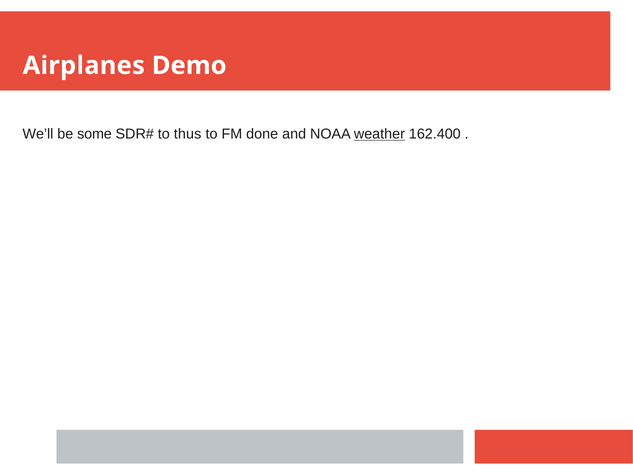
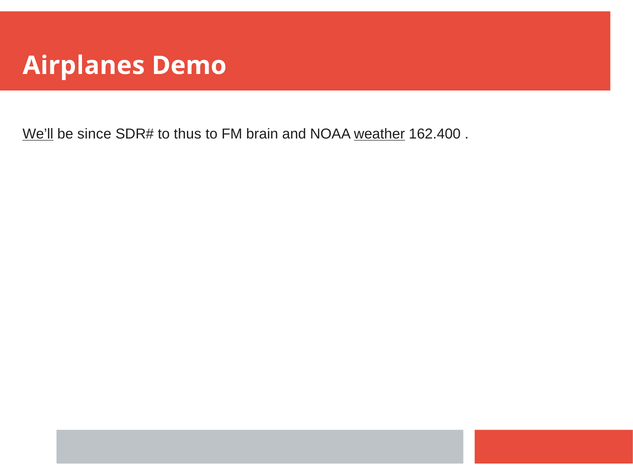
We’ll underline: none -> present (38, 134)
some: some -> since (94, 134)
done: done -> brain (262, 134)
